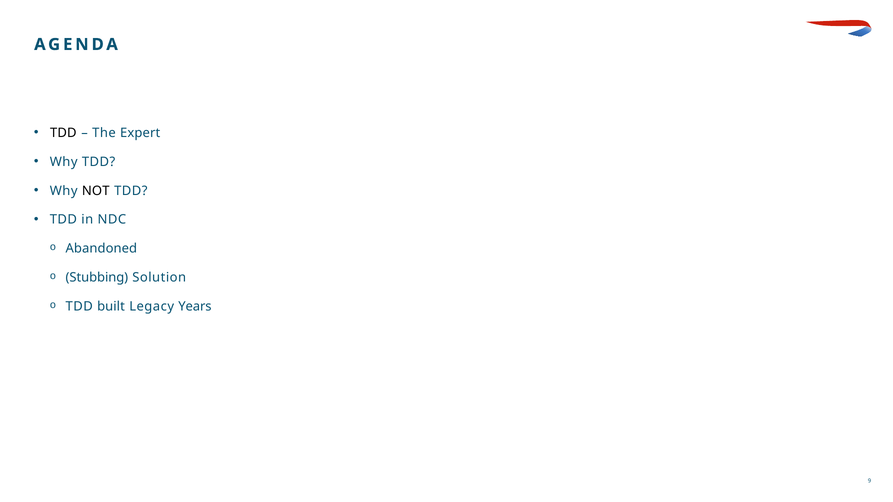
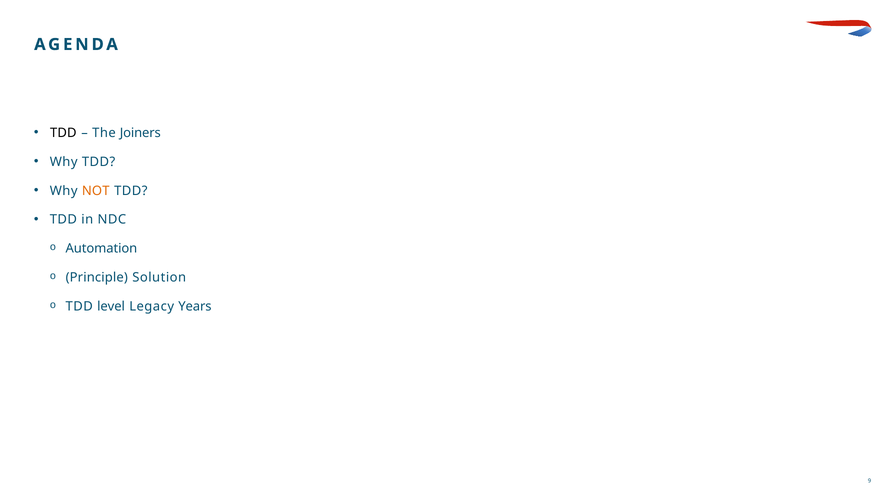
Expert: Expert -> Joiners (140, 133)
NOT colour: black -> orange (96, 191)
Abandoned: Abandoned -> Automation (101, 249)
Stubbing: Stubbing -> Principle (97, 278)
built: built -> level (111, 307)
